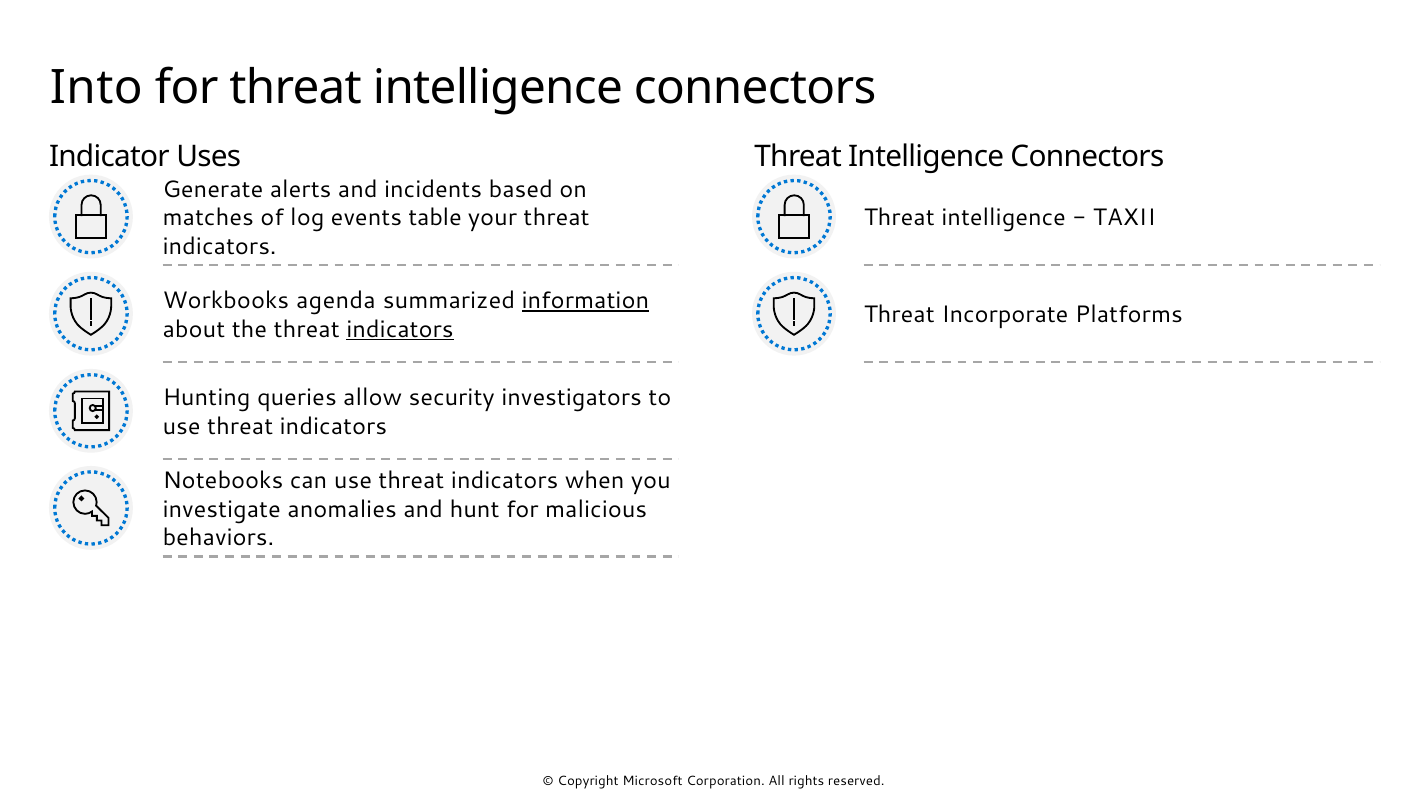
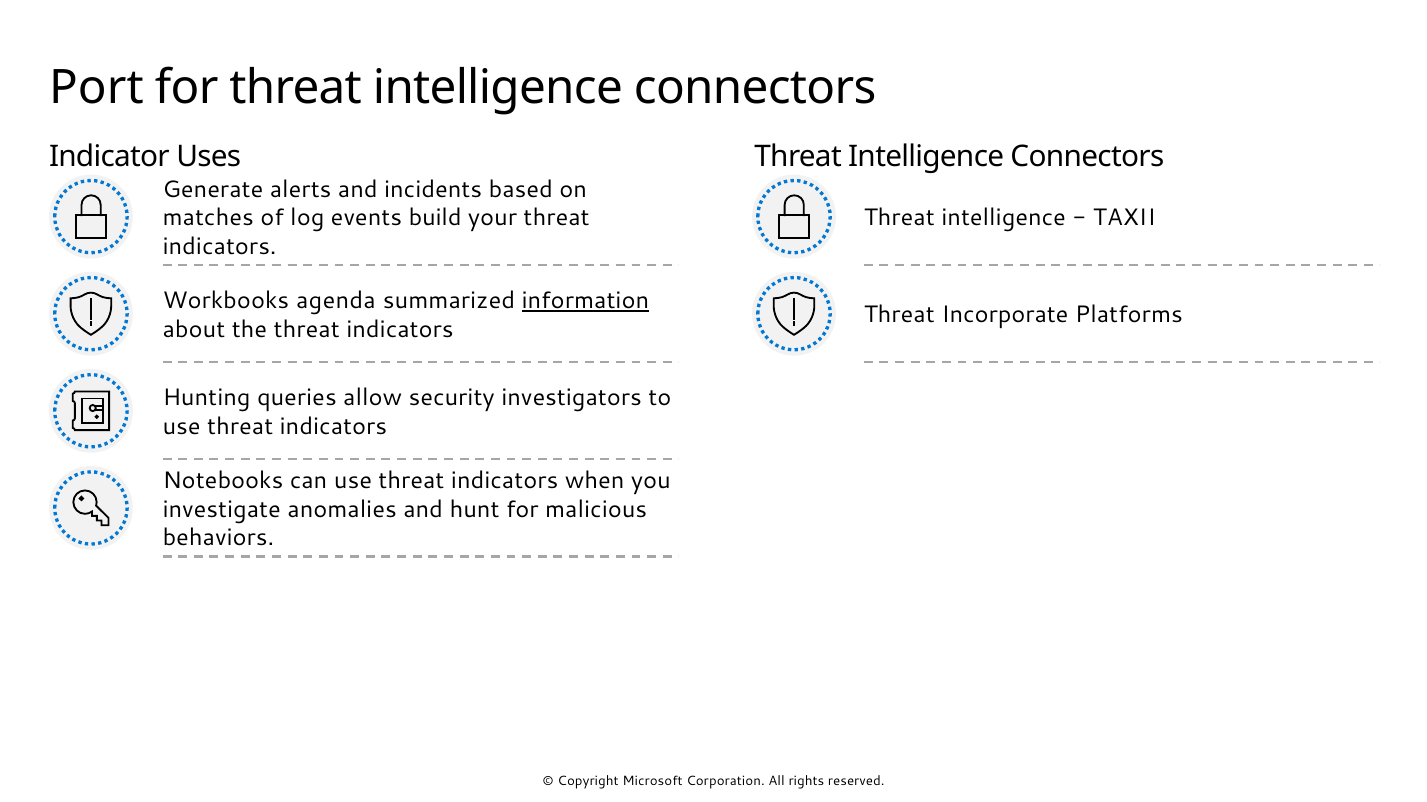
Into: Into -> Port (96, 88)
table: table -> build (435, 218)
indicators underline: present -> none (400, 329)
